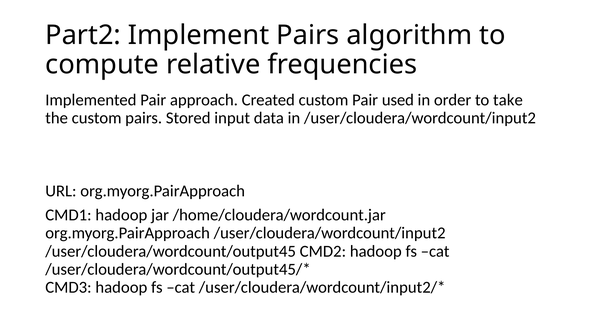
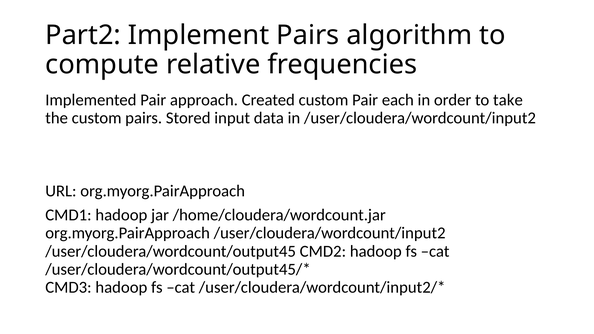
used: used -> each (398, 100)
